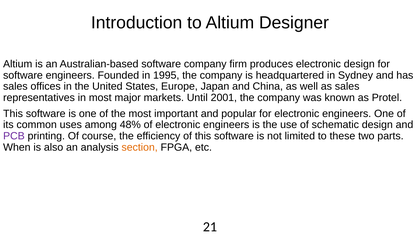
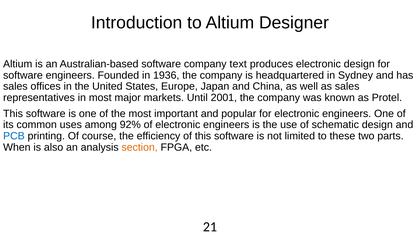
firm: firm -> text (238, 64)
1995: 1995 -> 1936 (166, 75)
48%: 48% -> 92% (130, 125)
PCB colour: purple -> blue (14, 136)
